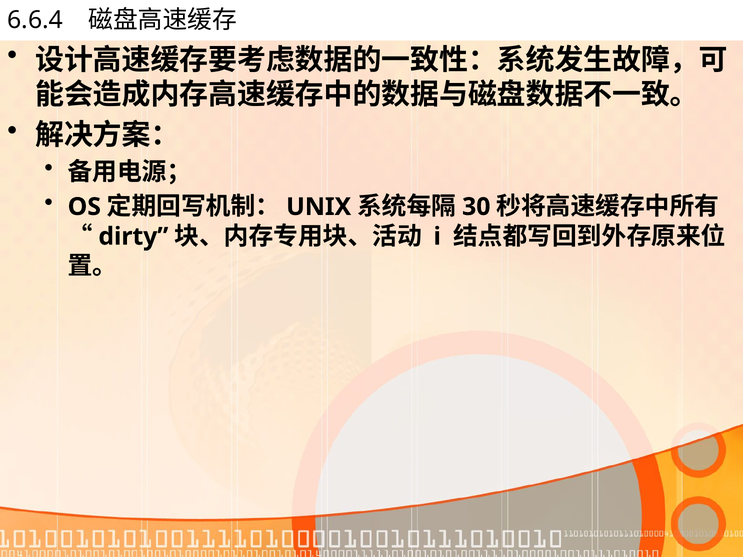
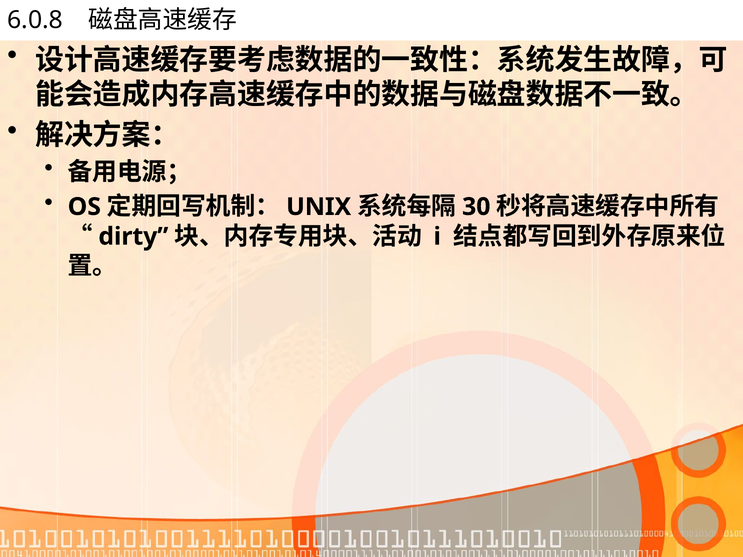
6.6.4: 6.6.4 -> 6.0.8 (35, 20)
